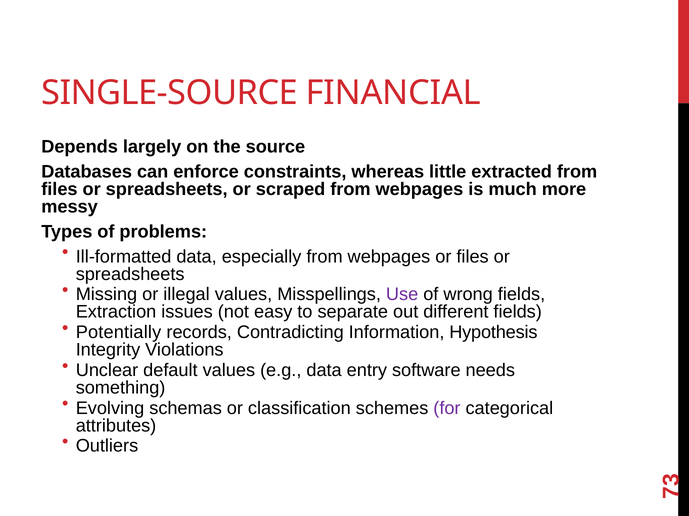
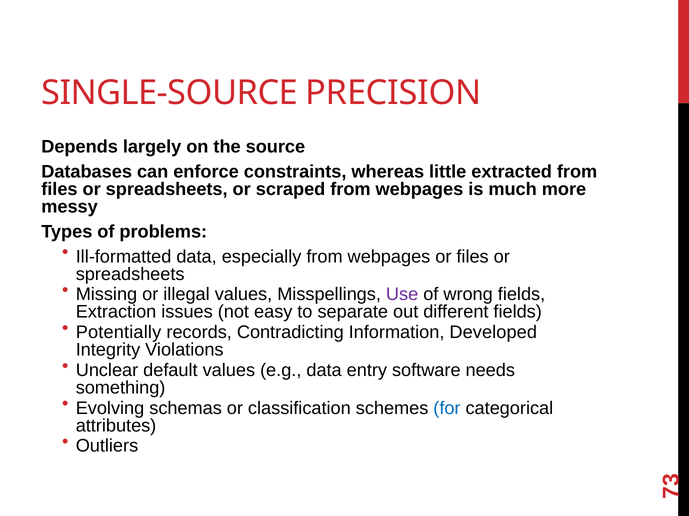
FINANCIAL: FINANCIAL -> PRECISION (393, 93)
Hypothesis: Hypothesis -> Developed (493, 333)
for colour: purple -> blue (447, 409)
